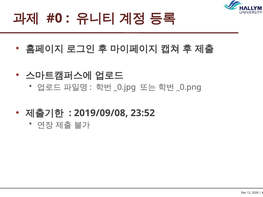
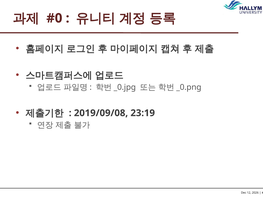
23:52: 23:52 -> 23:19 (143, 113)
